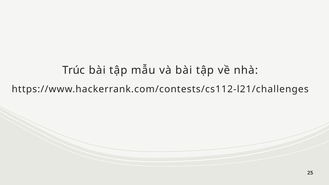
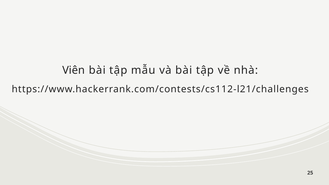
Trúc: Trúc -> Viên (74, 70)
